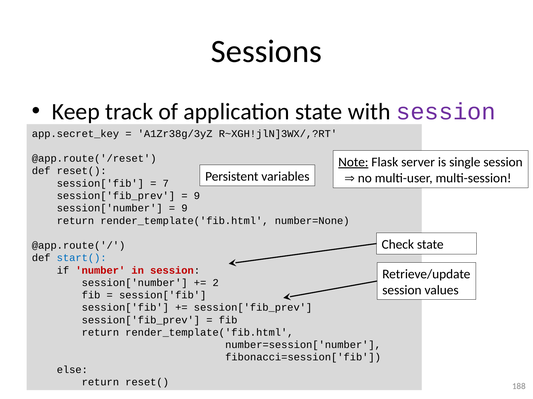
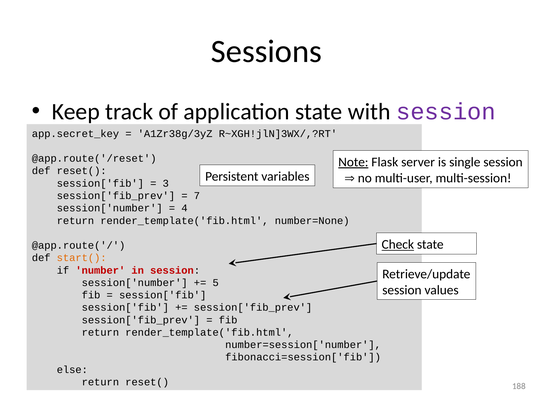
7: 7 -> 3 (166, 184)
9: 9 -> 7 (197, 196)
9: 9 -> 4 (184, 209)
Check underline: none -> present (398, 245)
start( colour: blue -> orange (82, 258)
2: 2 -> 5 (216, 283)
